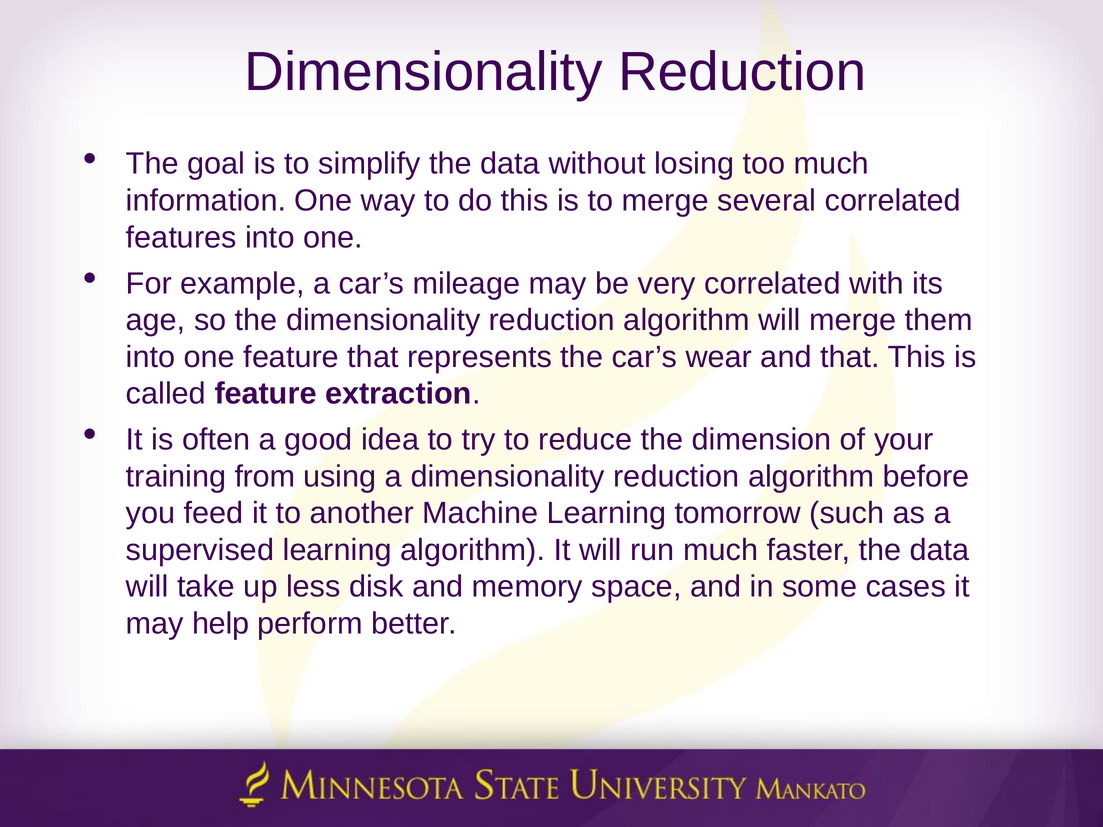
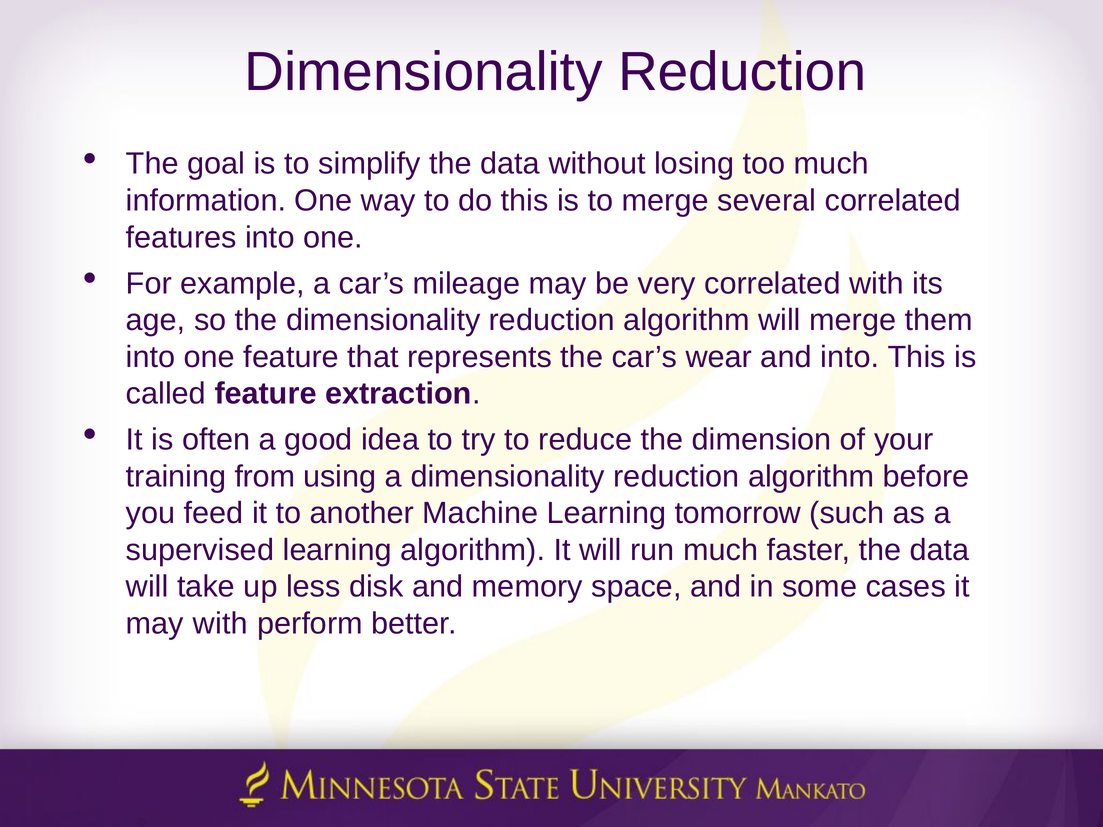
and that: that -> into (850, 357)
may help: help -> with (220, 624)
